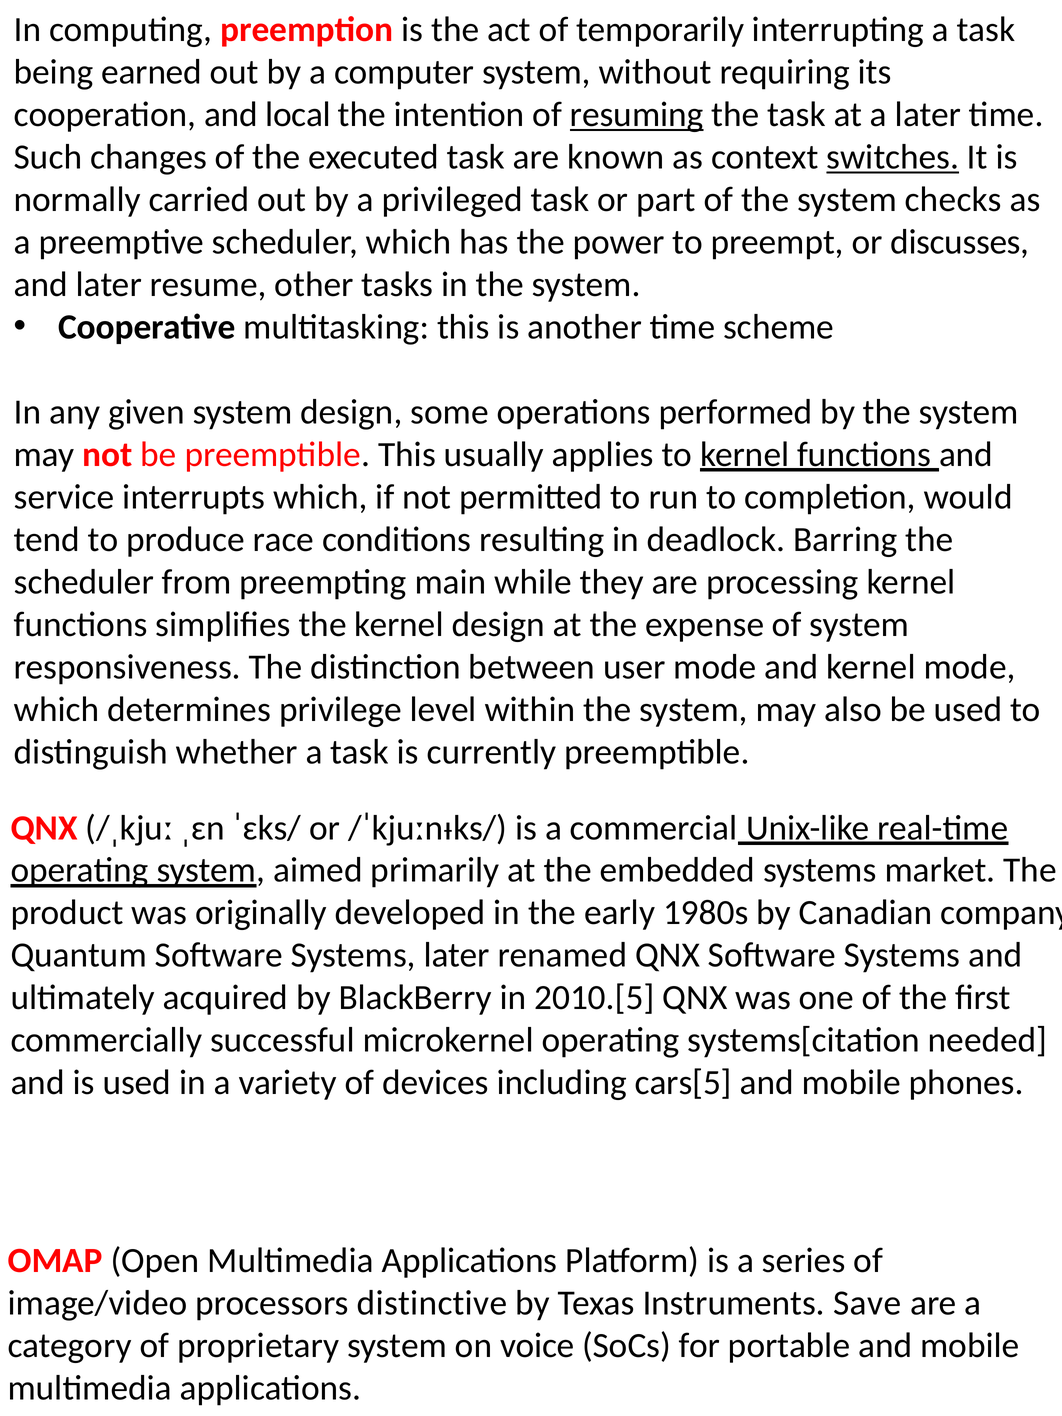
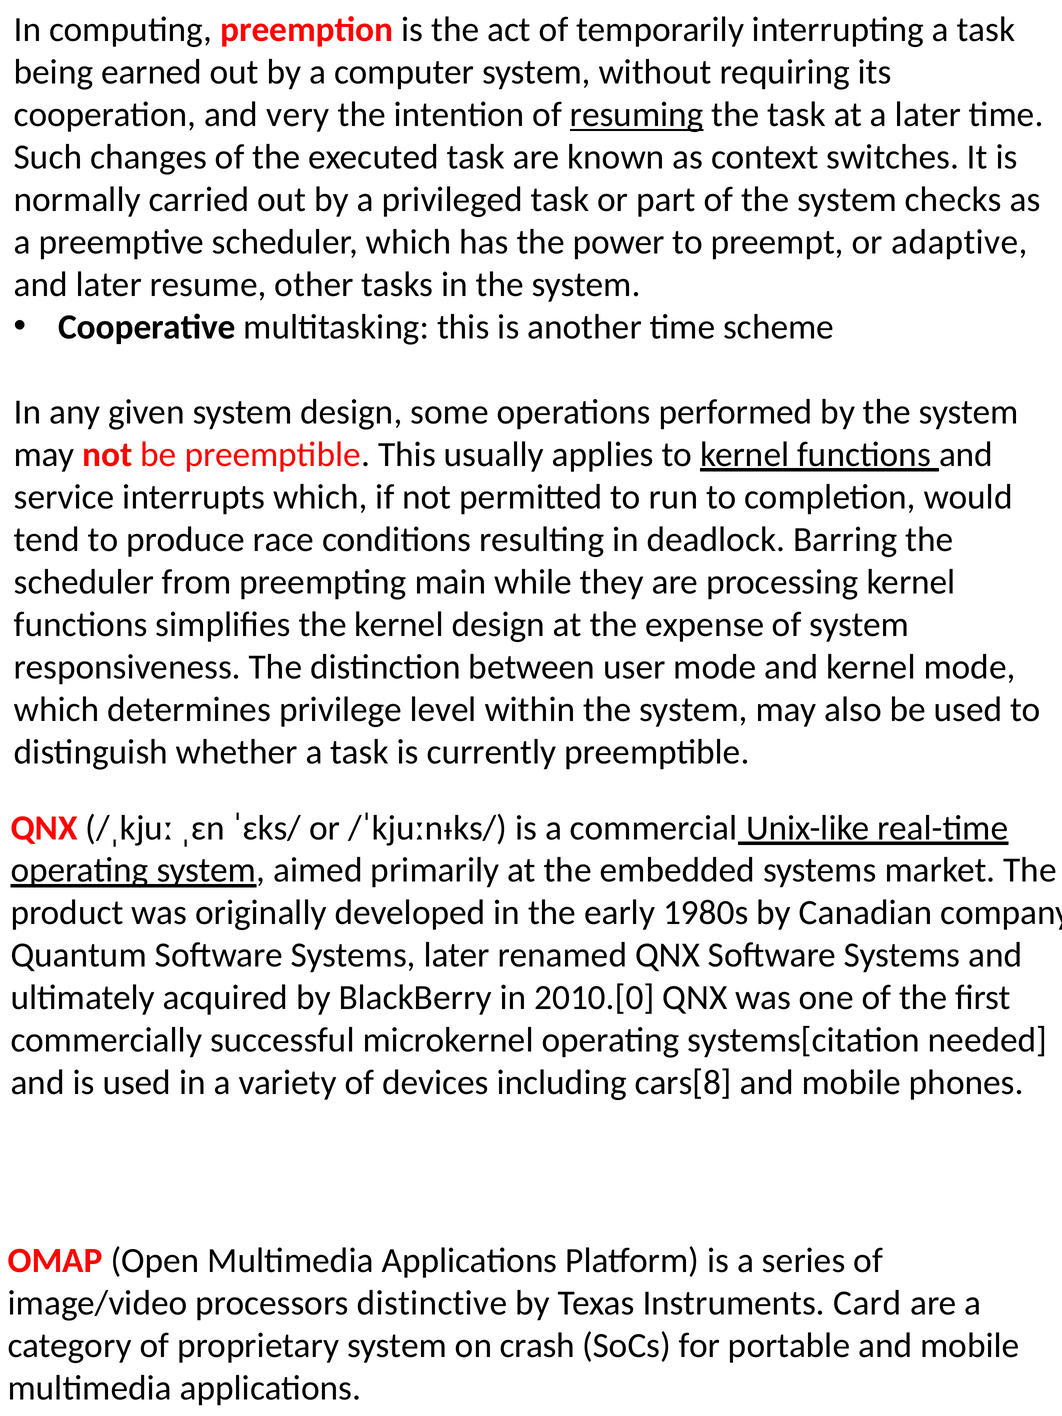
local: local -> very (298, 115)
switches underline: present -> none (893, 157)
discusses: discusses -> adaptive (959, 242)
2010.[5: 2010.[5 -> 2010.[0 (594, 998)
cars[5: cars[5 -> cars[8 (683, 1083)
Save: Save -> Card (867, 1303)
voice: voice -> crash (537, 1346)
